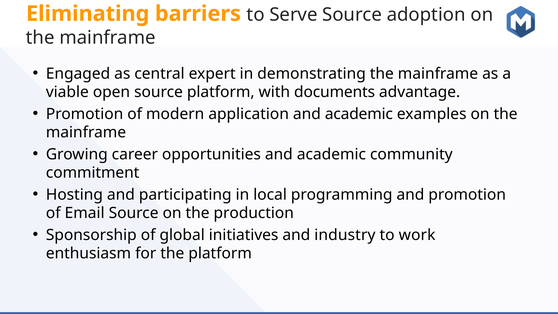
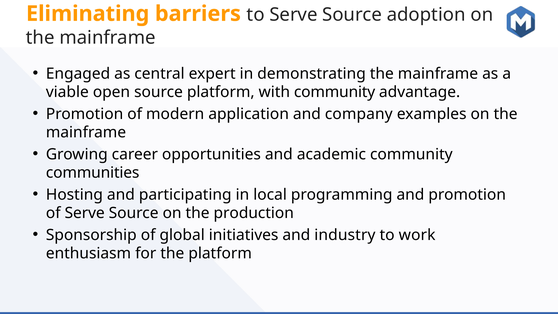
with documents: documents -> community (335, 92)
application and academic: academic -> company (359, 114)
commitment: commitment -> communities (93, 173)
of Email: Email -> Serve (85, 213)
